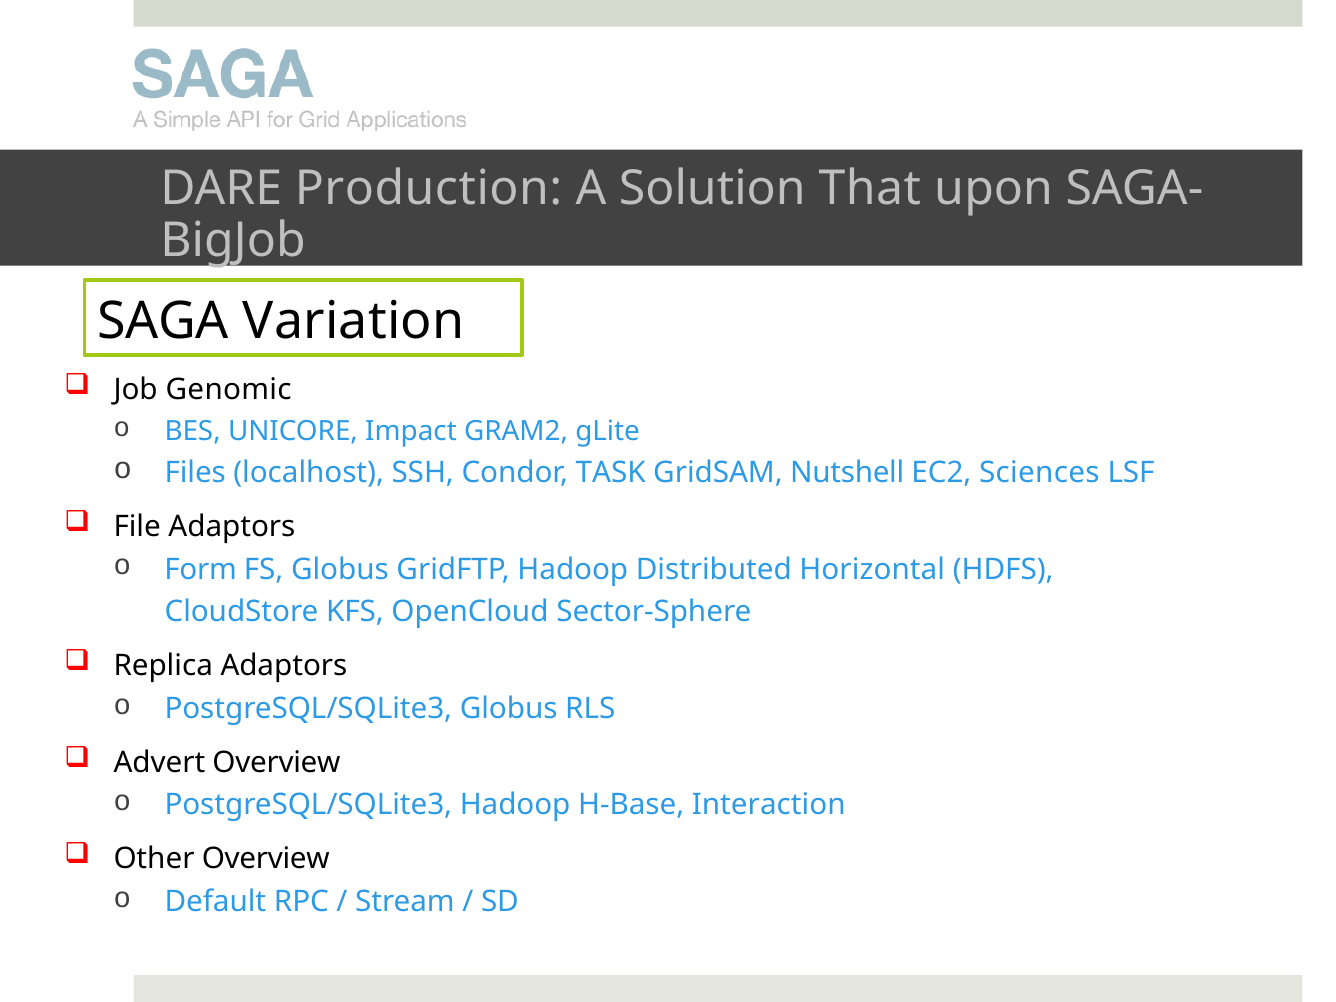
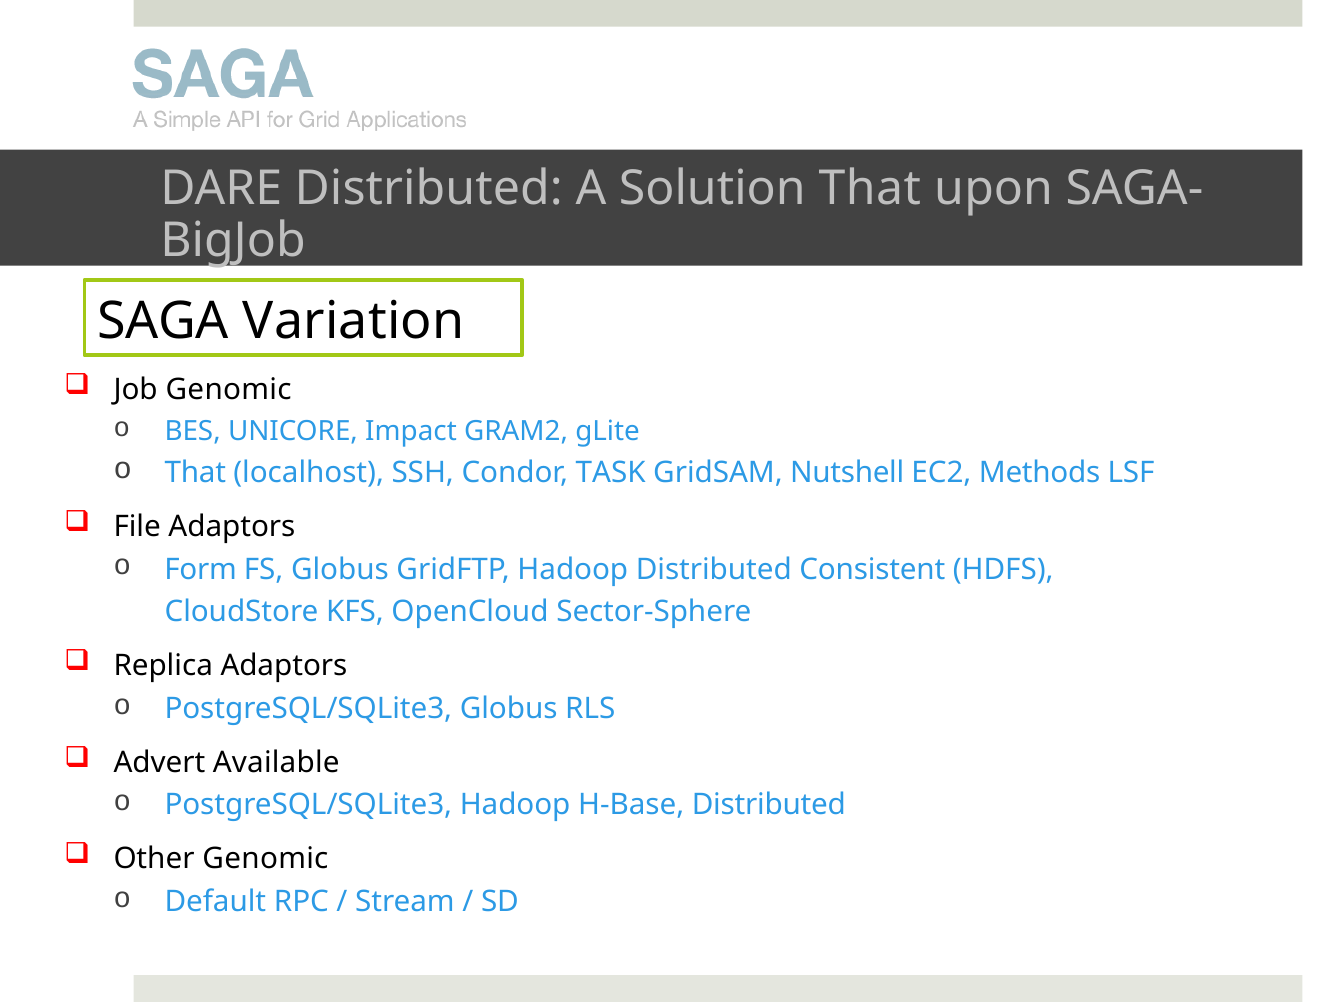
DARE Production: Production -> Distributed (429, 189)
Files: Files -> That (195, 473)
Sciences: Sciences -> Methods (1040, 473)
Horizontal: Horizontal -> Consistent (872, 569)
Advert Overview: Overview -> Available (276, 762)
H-Base Interaction: Interaction -> Distributed (769, 805)
Other Overview: Overview -> Genomic (265, 859)
